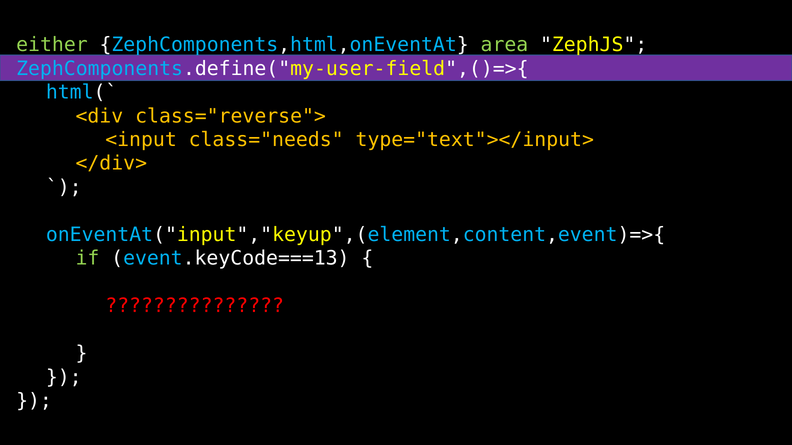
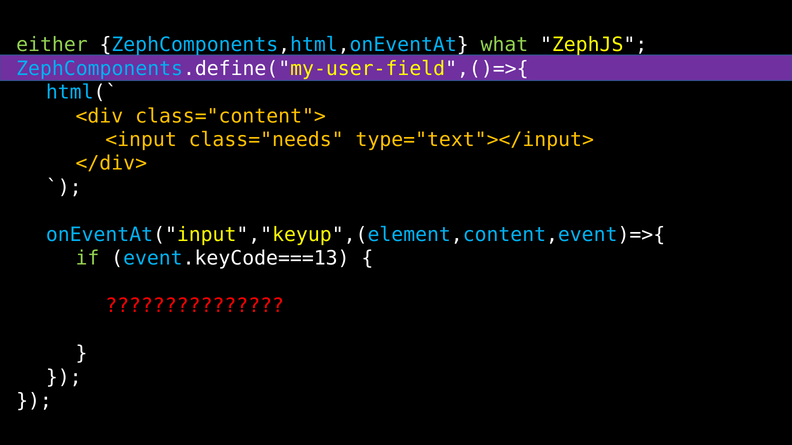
area: area -> what (504, 45)
class="reverse">: class="reverse"> -> class="content"> (231, 116)
